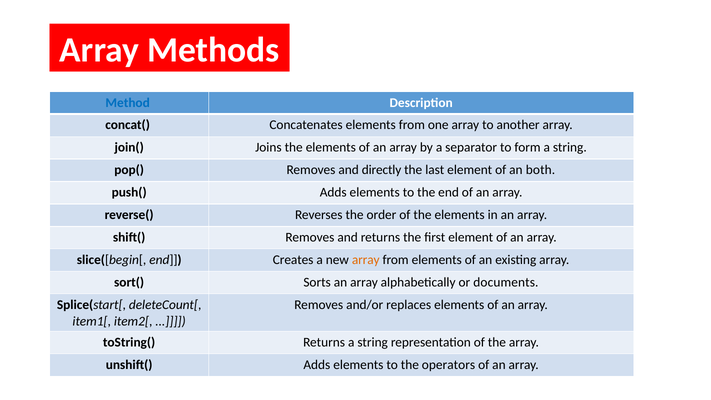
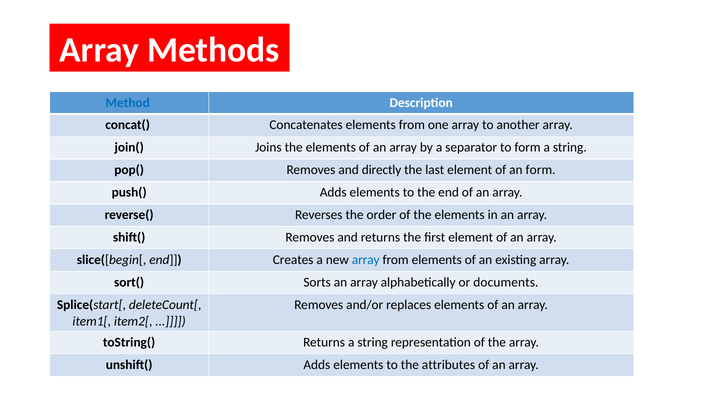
an both: both -> form (541, 170)
array colour: orange -> blue (366, 260)
operators: operators -> attributes (449, 365)
